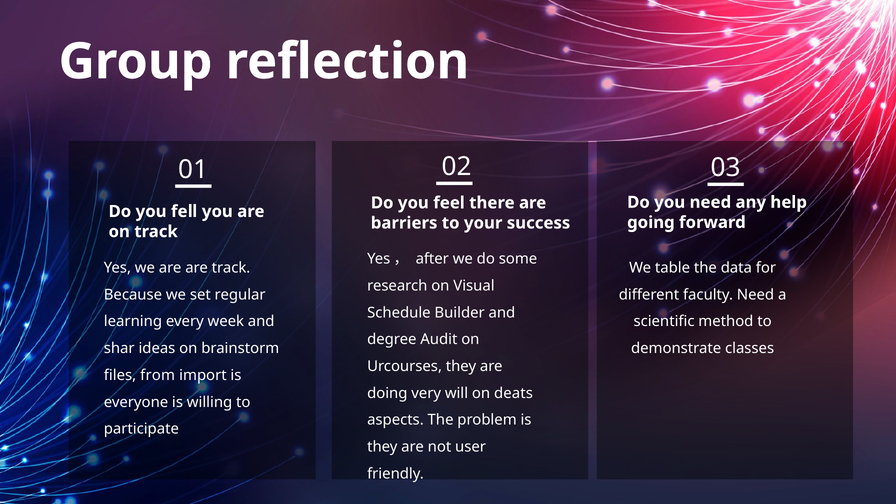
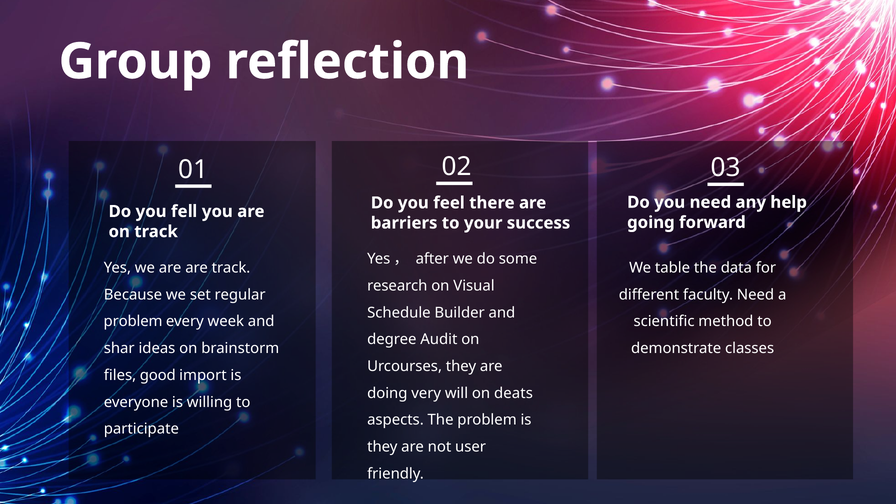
learning: learning -> problem (133, 322)
from: from -> good (158, 375)
